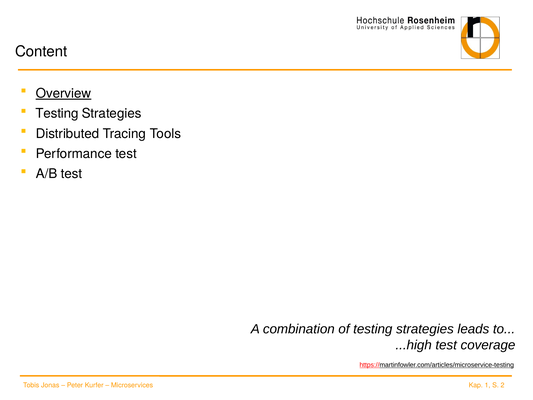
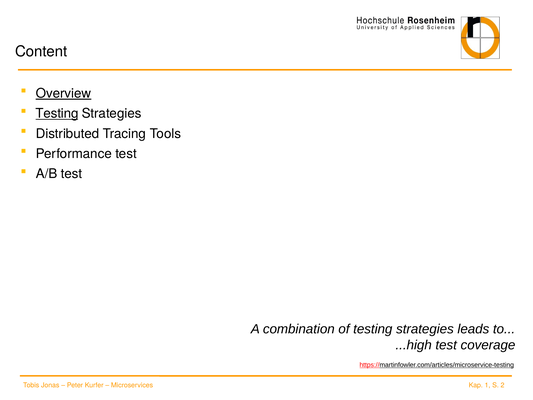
Testing underline: none -> present (57, 113)
